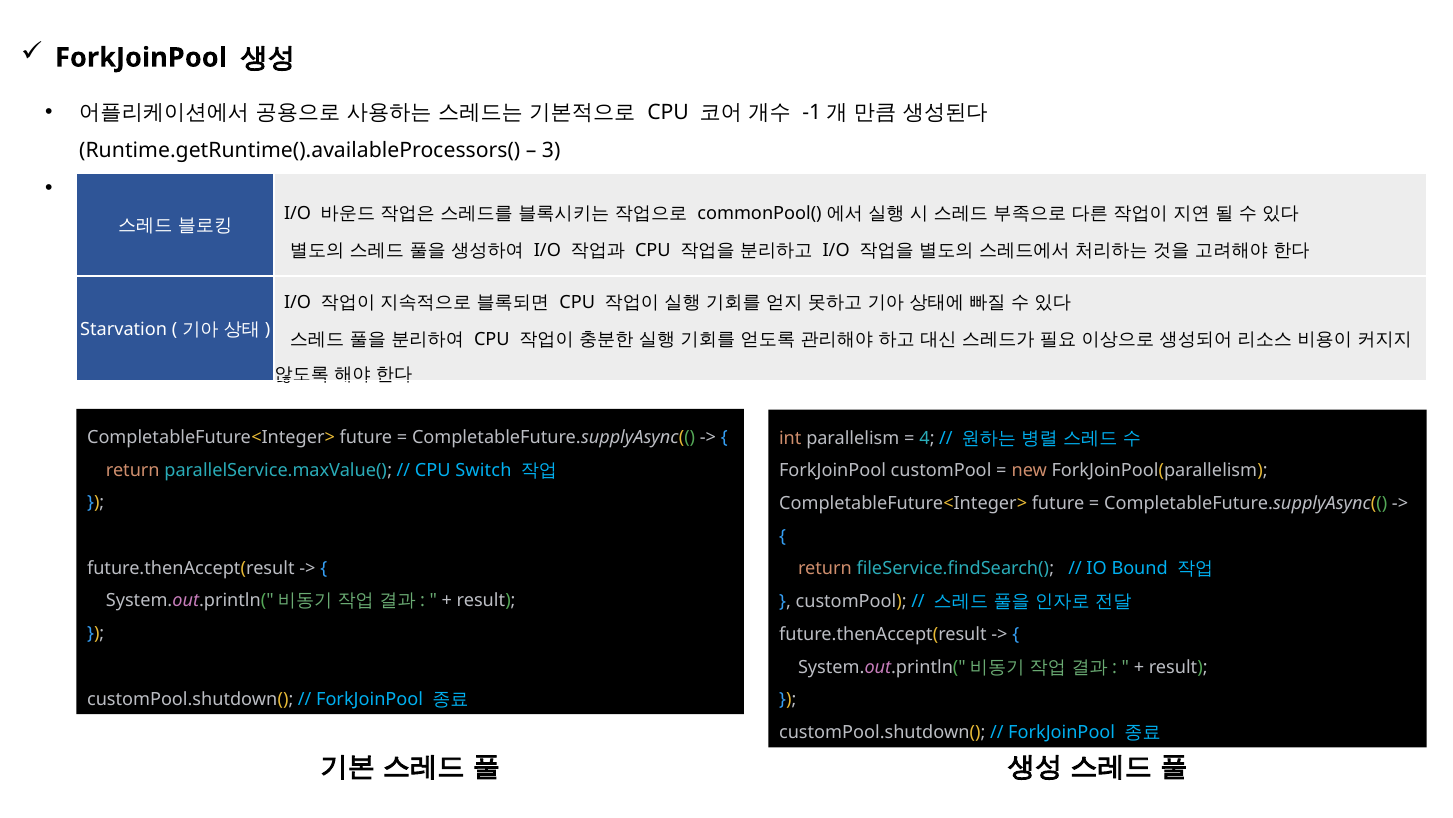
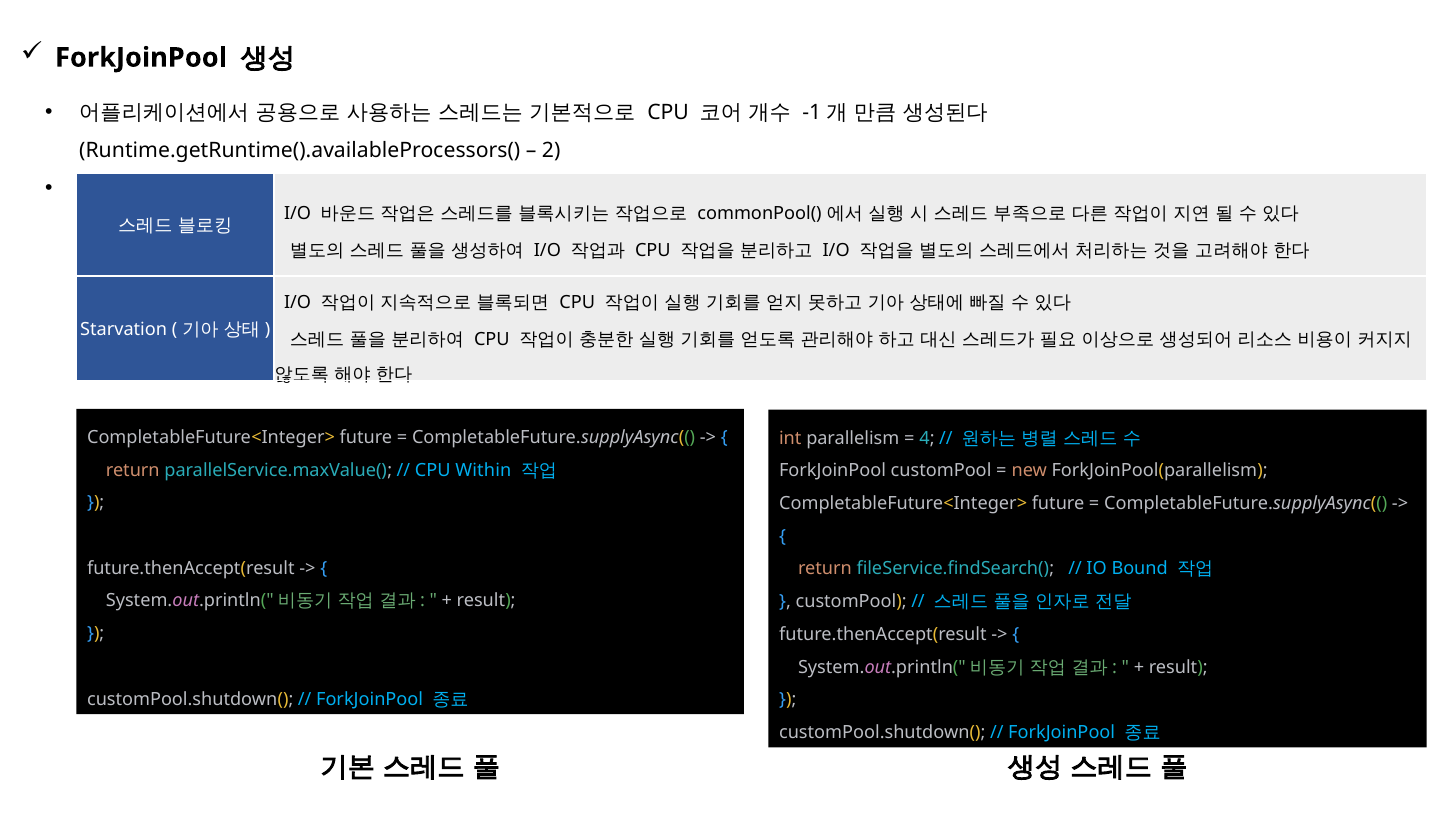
3: 3 -> 2 (551, 151)
Switch: Switch -> Within (483, 470)
